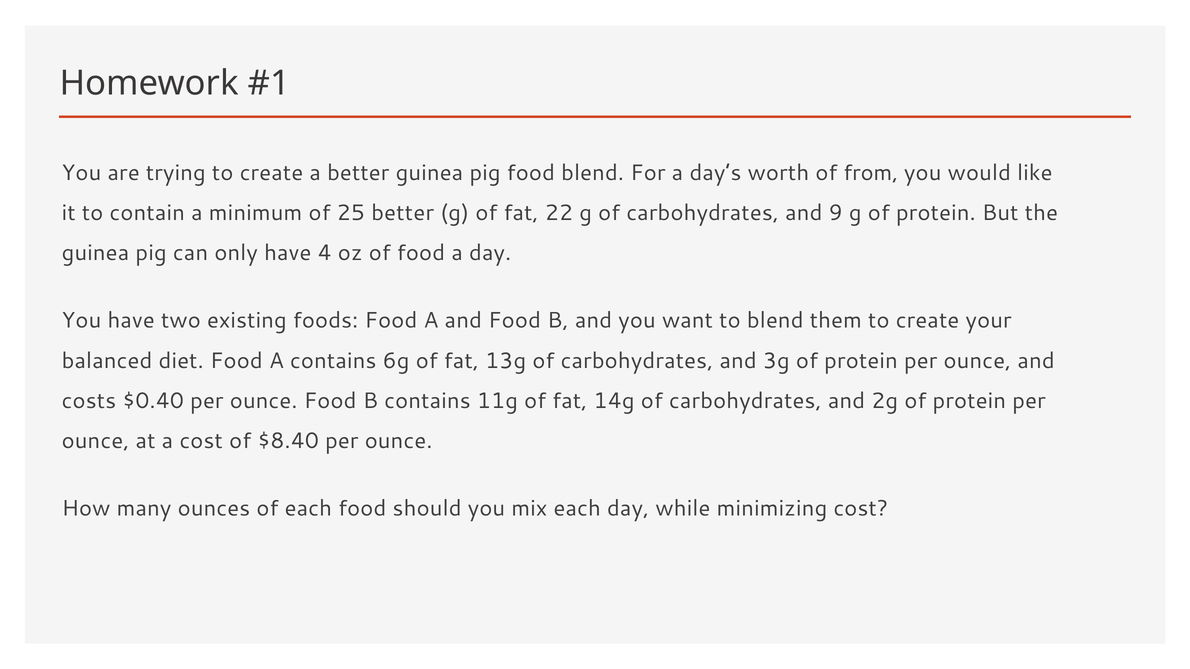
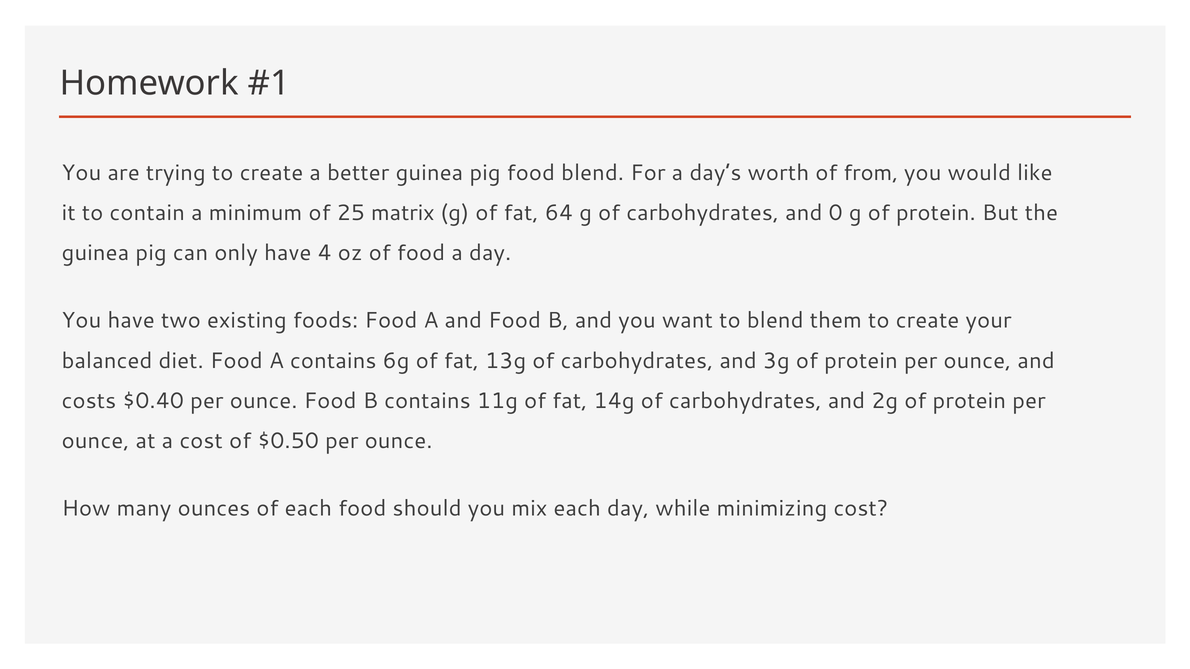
25 better: better -> matrix (403, 213)
22: 22 -> 64 (559, 213)
9: 9 -> 0 (836, 213)
$8.40: $8.40 -> $0.50 (288, 441)
